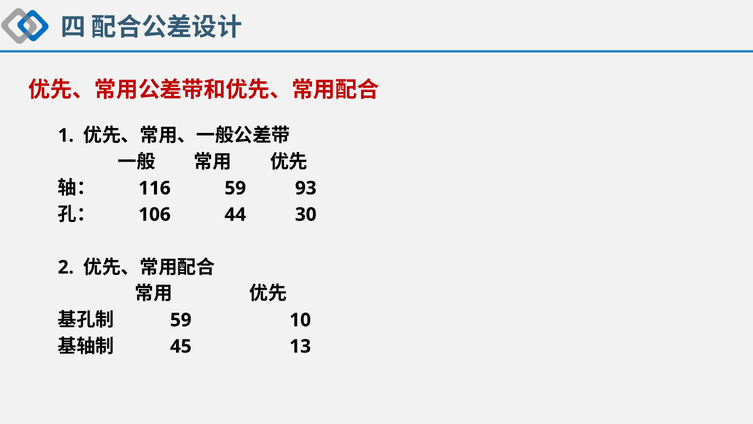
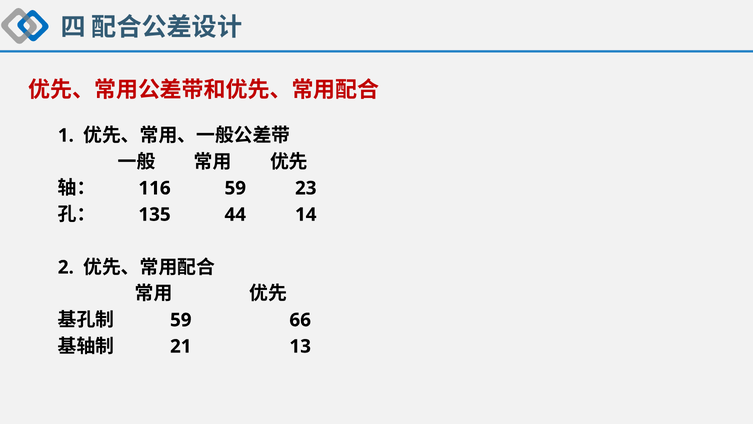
93: 93 -> 23 (306, 188)
106: 106 -> 135 (155, 214)
30: 30 -> 14 (306, 214)
10: 10 -> 66 (300, 320)
45: 45 -> 21 (181, 346)
